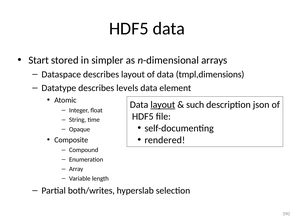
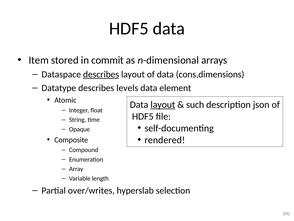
Start: Start -> Item (39, 60)
simpler: simpler -> commit (107, 60)
describes underline: none -> present (101, 74)
tmpl,dimensions: tmpl,dimensions -> cons,dimensions (210, 74)
both/writes: both/writes -> over/writes (91, 190)
